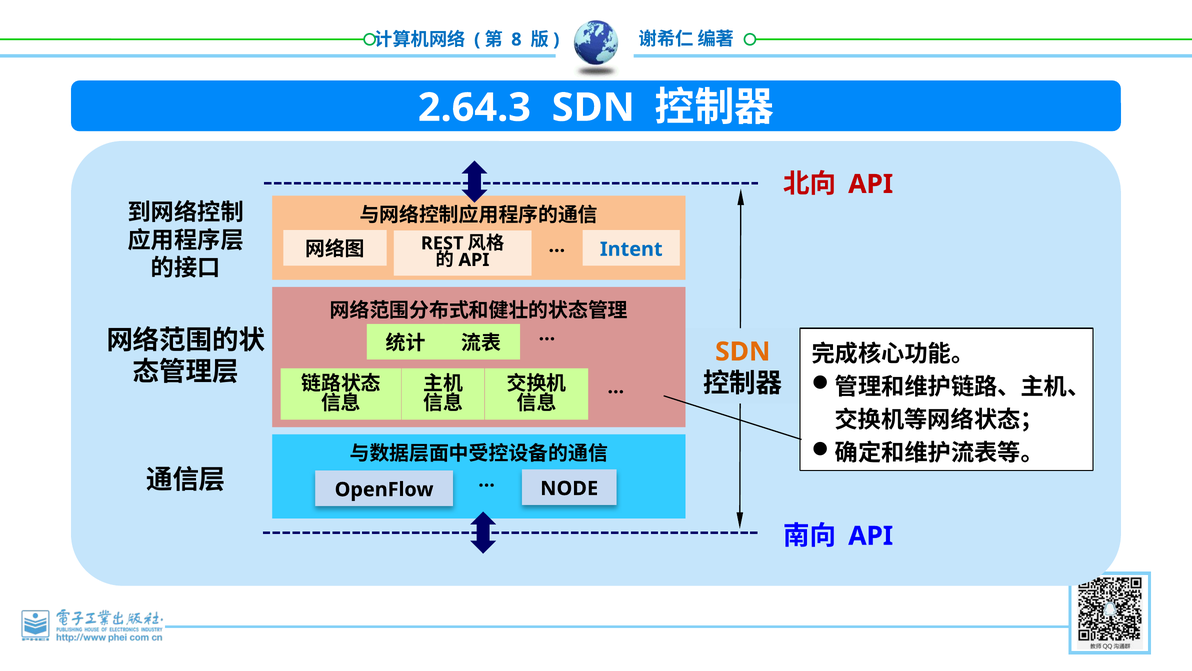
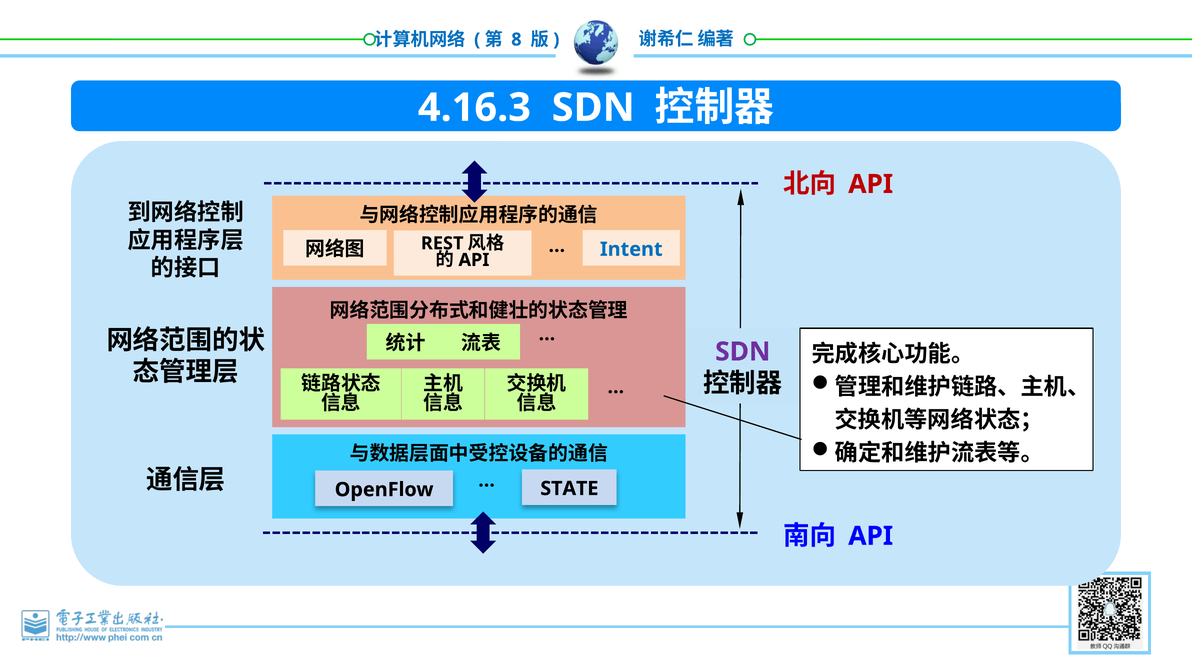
2.64.3: 2.64.3 -> 4.16.3 (474, 108)
SDN colour: orange -> purple (743, 351)
NODE: NODE -> STATE (569, 488)
